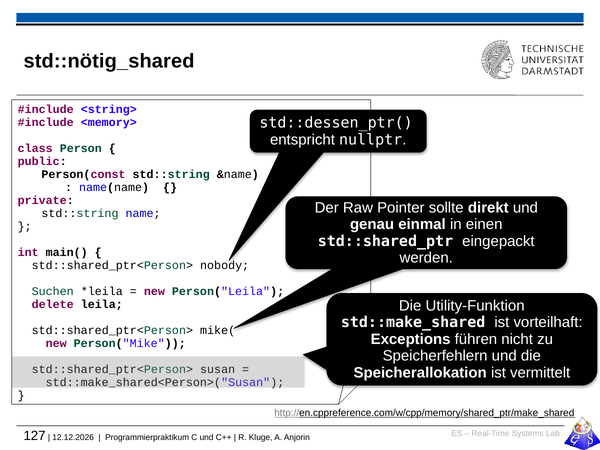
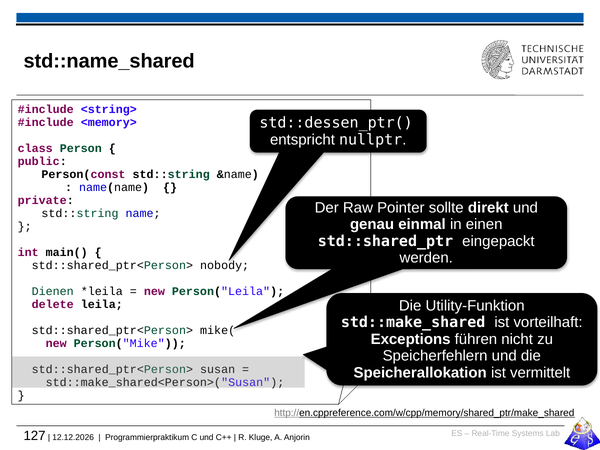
std::nötig_shared: std::nötig_shared -> std::name_shared (109, 61)
Suchen: Suchen -> Dienen (53, 292)
